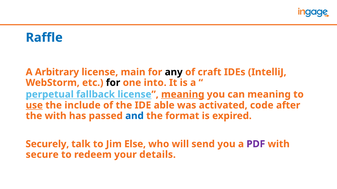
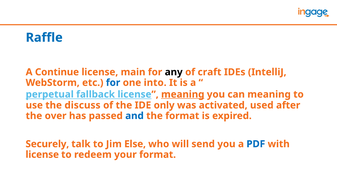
Arbitrary: Arbitrary -> Continue (57, 72)
for colour: black -> blue (113, 83)
use underline: present -> none (34, 106)
include: include -> discuss (82, 106)
able: able -> only (164, 106)
code: code -> used (262, 106)
the with: with -> over (56, 116)
PDF colour: purple -> blue (256, 144)
secure: secure -> license (42, 155)
your details: details -> format (158, 155)
